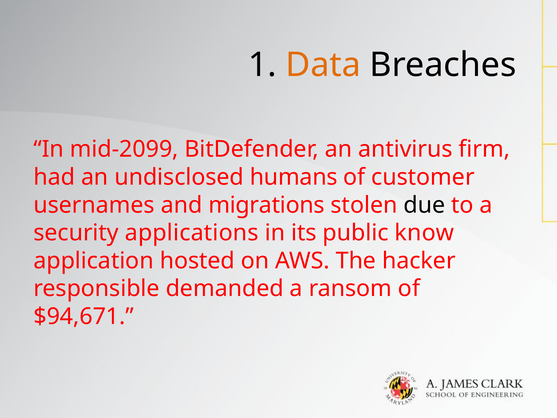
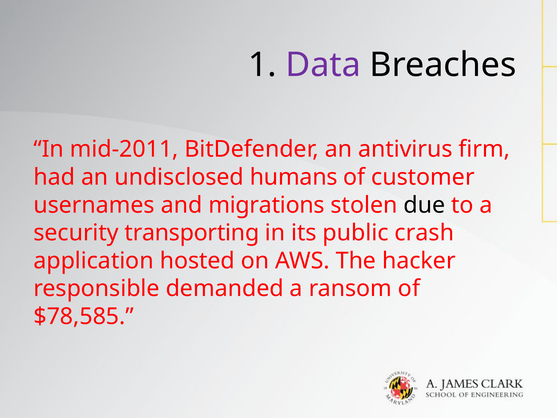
Data colour: orange -> purple (323, 65)
mid-2099: mid-2099 -> mid-2011 (124, 149)
applications: applications -> transporting (192, 233)
know: know -> crash (424, 233)
$94,671: $94,671 -> $78,585 (84, 316)
